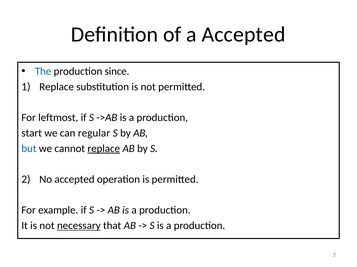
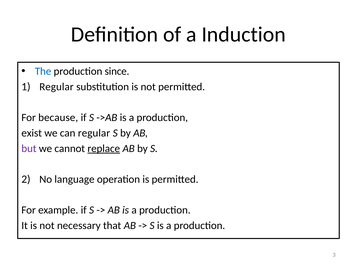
a Accepted: Accepted -> Induction (244, 35)
Replace: Replace -> Regular (56, 87)
leftmost: leftmost -> because (58, 118)
start: start -> exist (32, 133)
but colour: blue -> purple (29, 149)
No accepted: accepted -> language (74, 180)
necessary underline: present -> none (79, 226)
